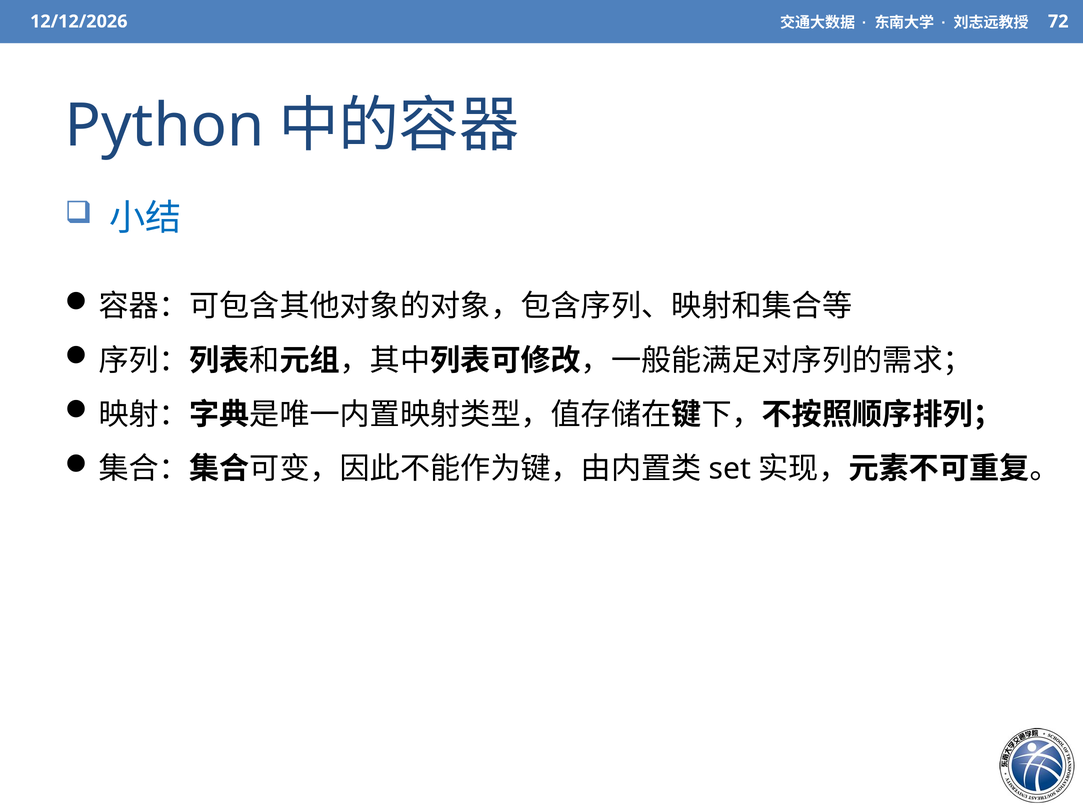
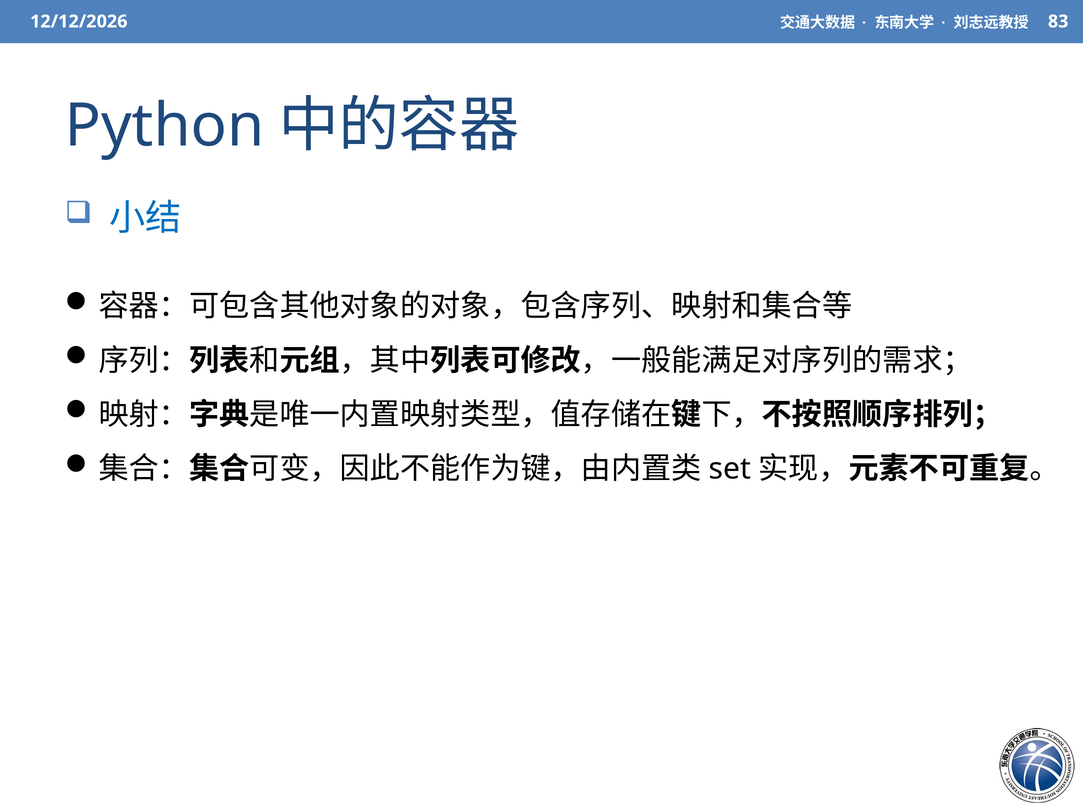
72: 72 -> 83 (1058, 22)
